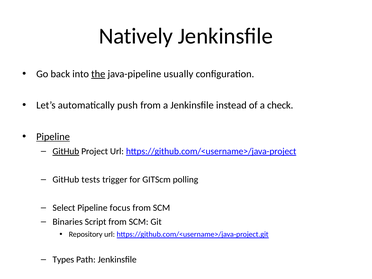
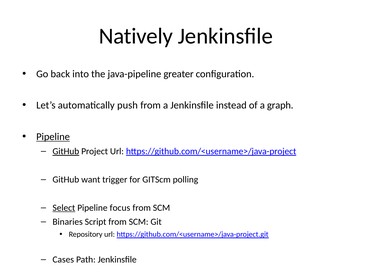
the underline: present -> none (98, 74)
usually: usually -> greater (179, 74)
check: check -> graph (280, 105)
tests: tests -> want (91, 180)
Select underline: none -> present (64, 208)
Types: Types -> Cases (63, 260)
